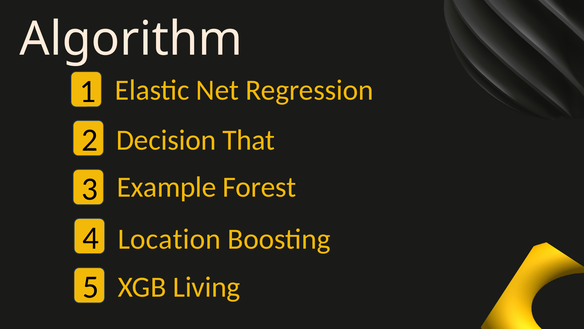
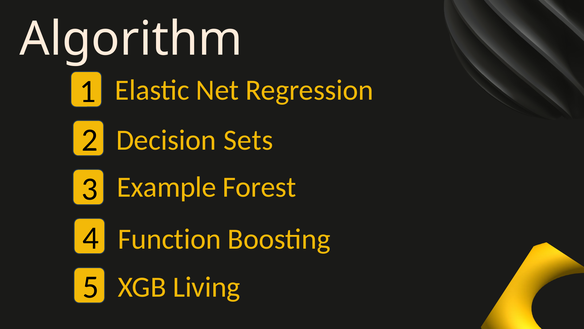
That: That -> Sets (248, 140)
Location: Location -> Function (169, 239)
